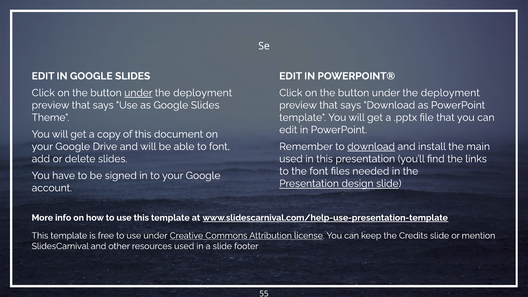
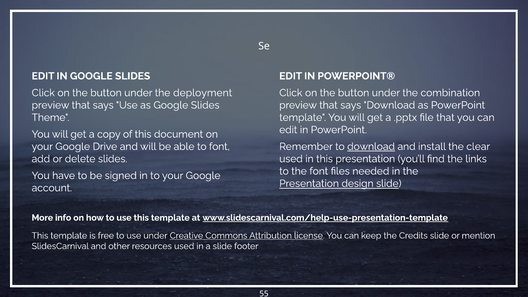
under underline: present -> none (138, 93)
deployment: deployment -> combination (450, 93)
main: main -> clear (478, 147)
